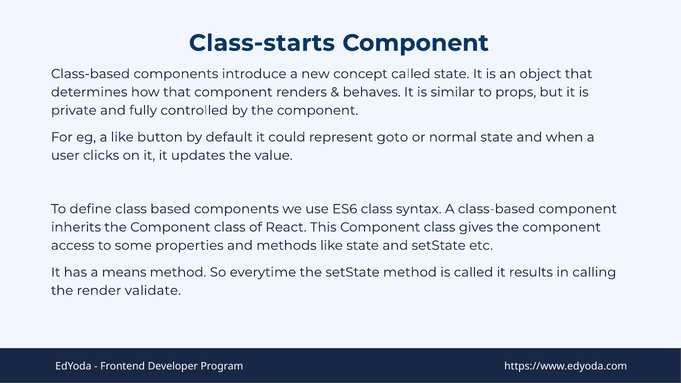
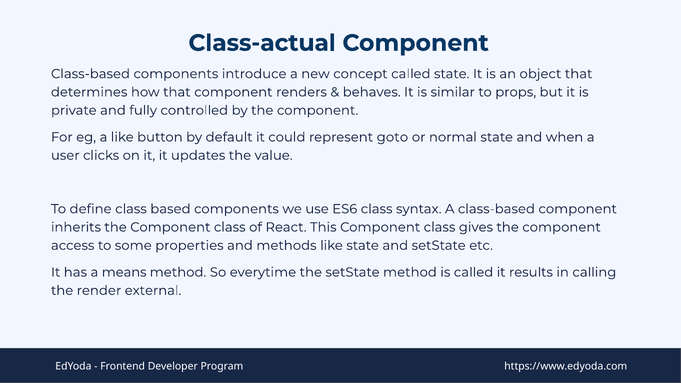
Class-starts: Class-starts -> Class-actual (262, 43)
validate: validate -> external (153, 291)
